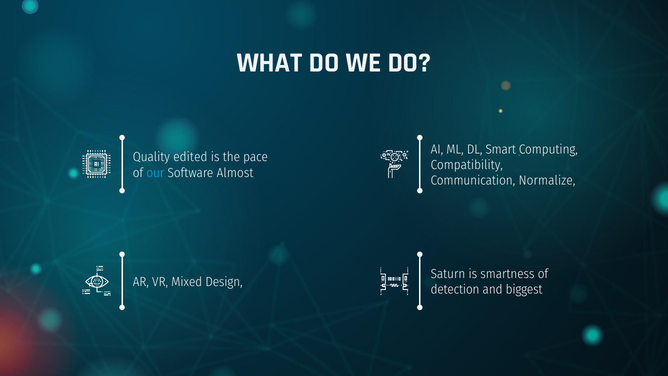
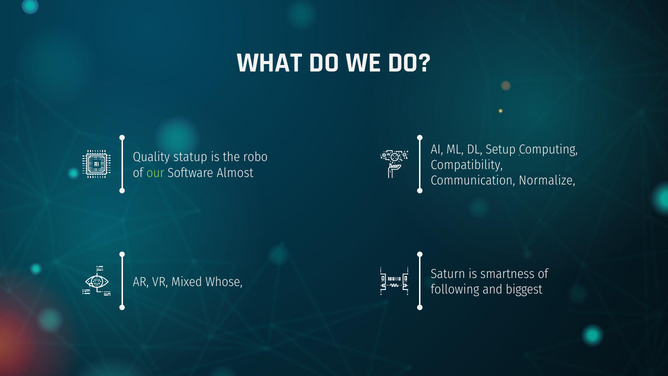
Smart: Smart -> Setup (501, 149)
edited: edited -> statup (190, 157)
pace: pace -> robo (256, 157)
our colour: light blue -> light green (155, 173)
Design: Design -> Whose (224, 282)
detection: detection -> following (455, 289)
